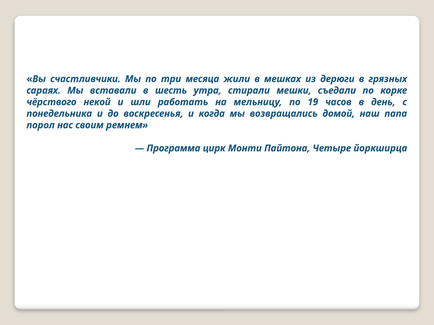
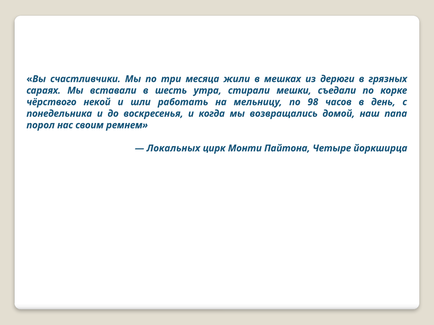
19: 19 -> 98 (313, 102)
Программа: Программа -> Локальных (173, 148)
